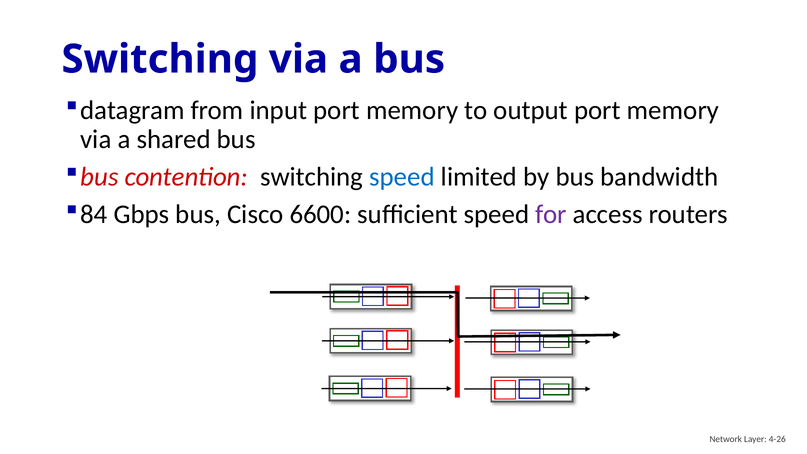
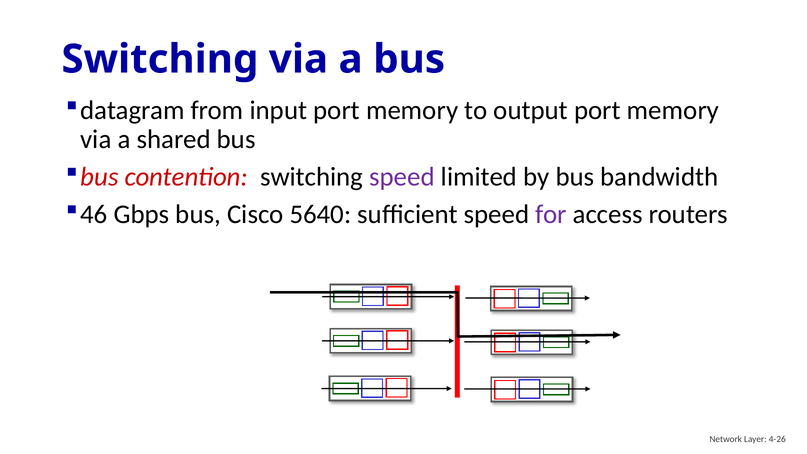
speed colour: blue -> purple (402, 177)
84: 84 -> 46 (94, 214)
6600: 6600 -> 5640 (320, 214)
